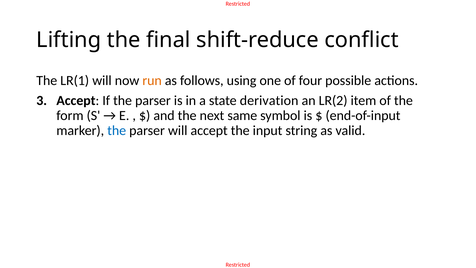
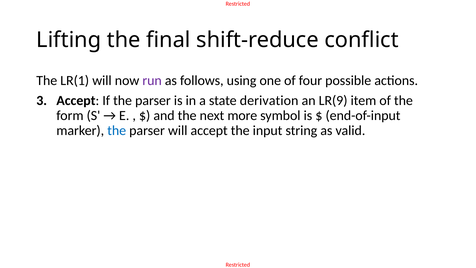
run colour: orange -> purple (152, 80)
LR(2: LR(2 -> LR(9 (333, 100)
same: same -> more (242, 115)
